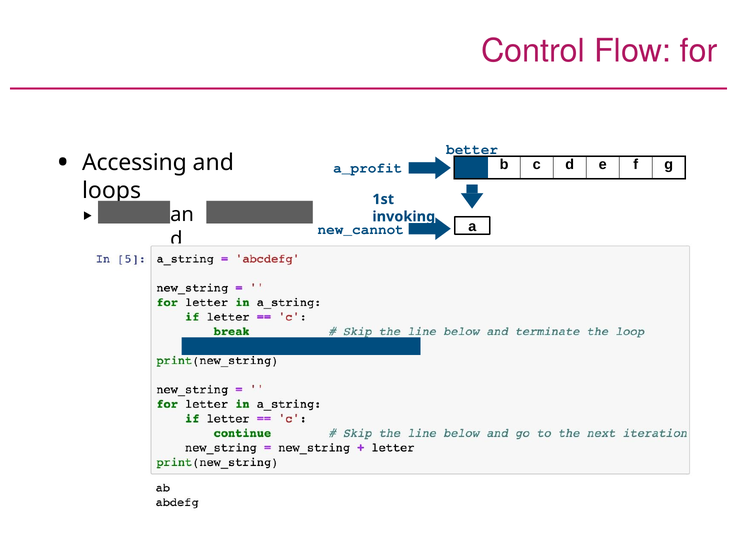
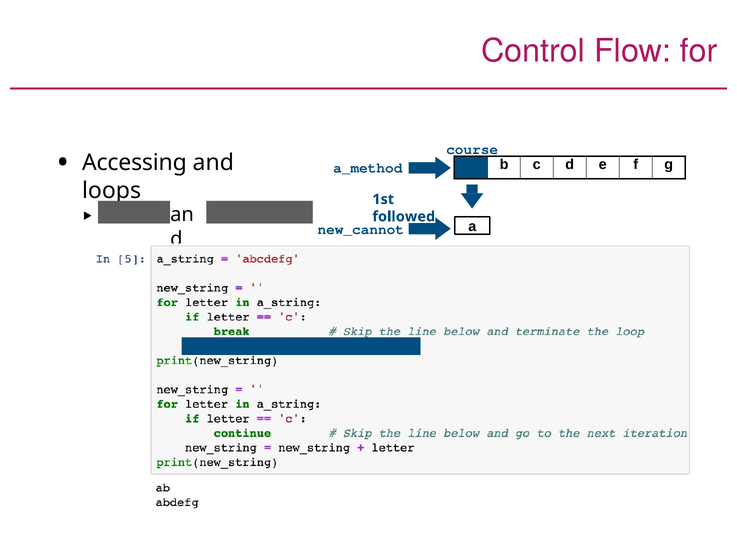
better: better -> course (472, 149)
a_profit: a_profit -> a_method (368, 168)
invoking: invoking -> followed (404, 216)
